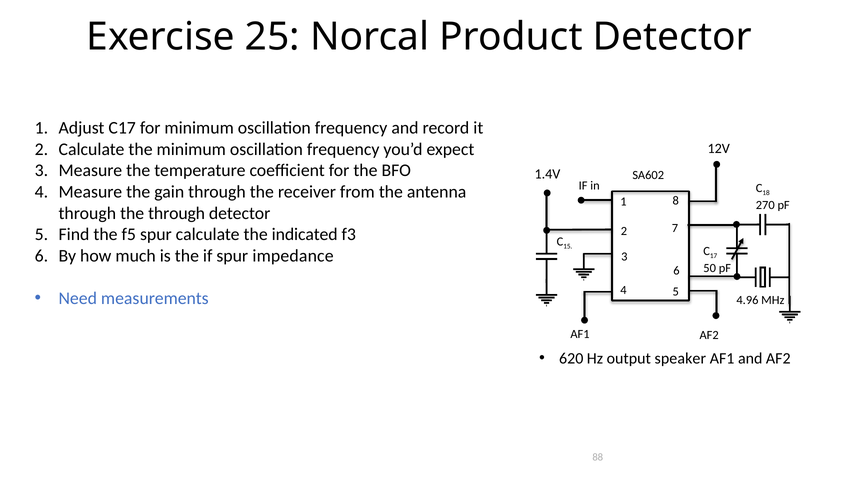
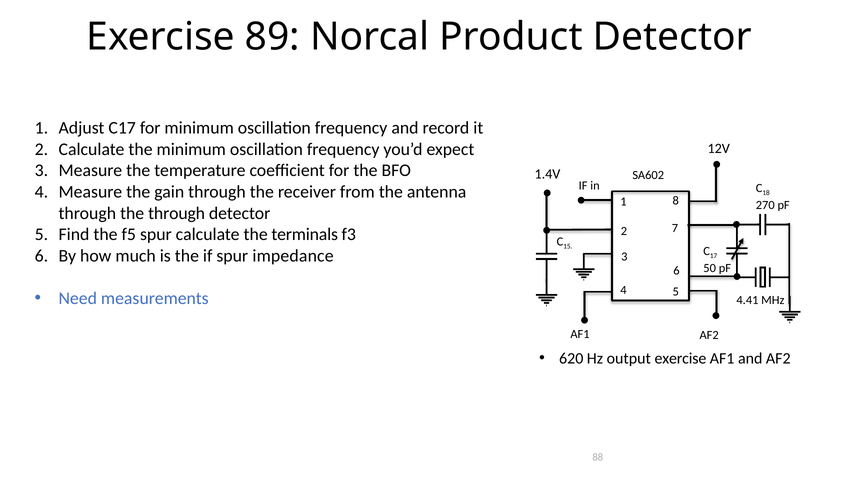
25: 25 -> 89 (272, 37)
indicated: indicated -> terminals (305, 234)
4.96: 4.96 -> 4.41 (747, 300)
output speaker: speaker -> exercise (680, 358)
